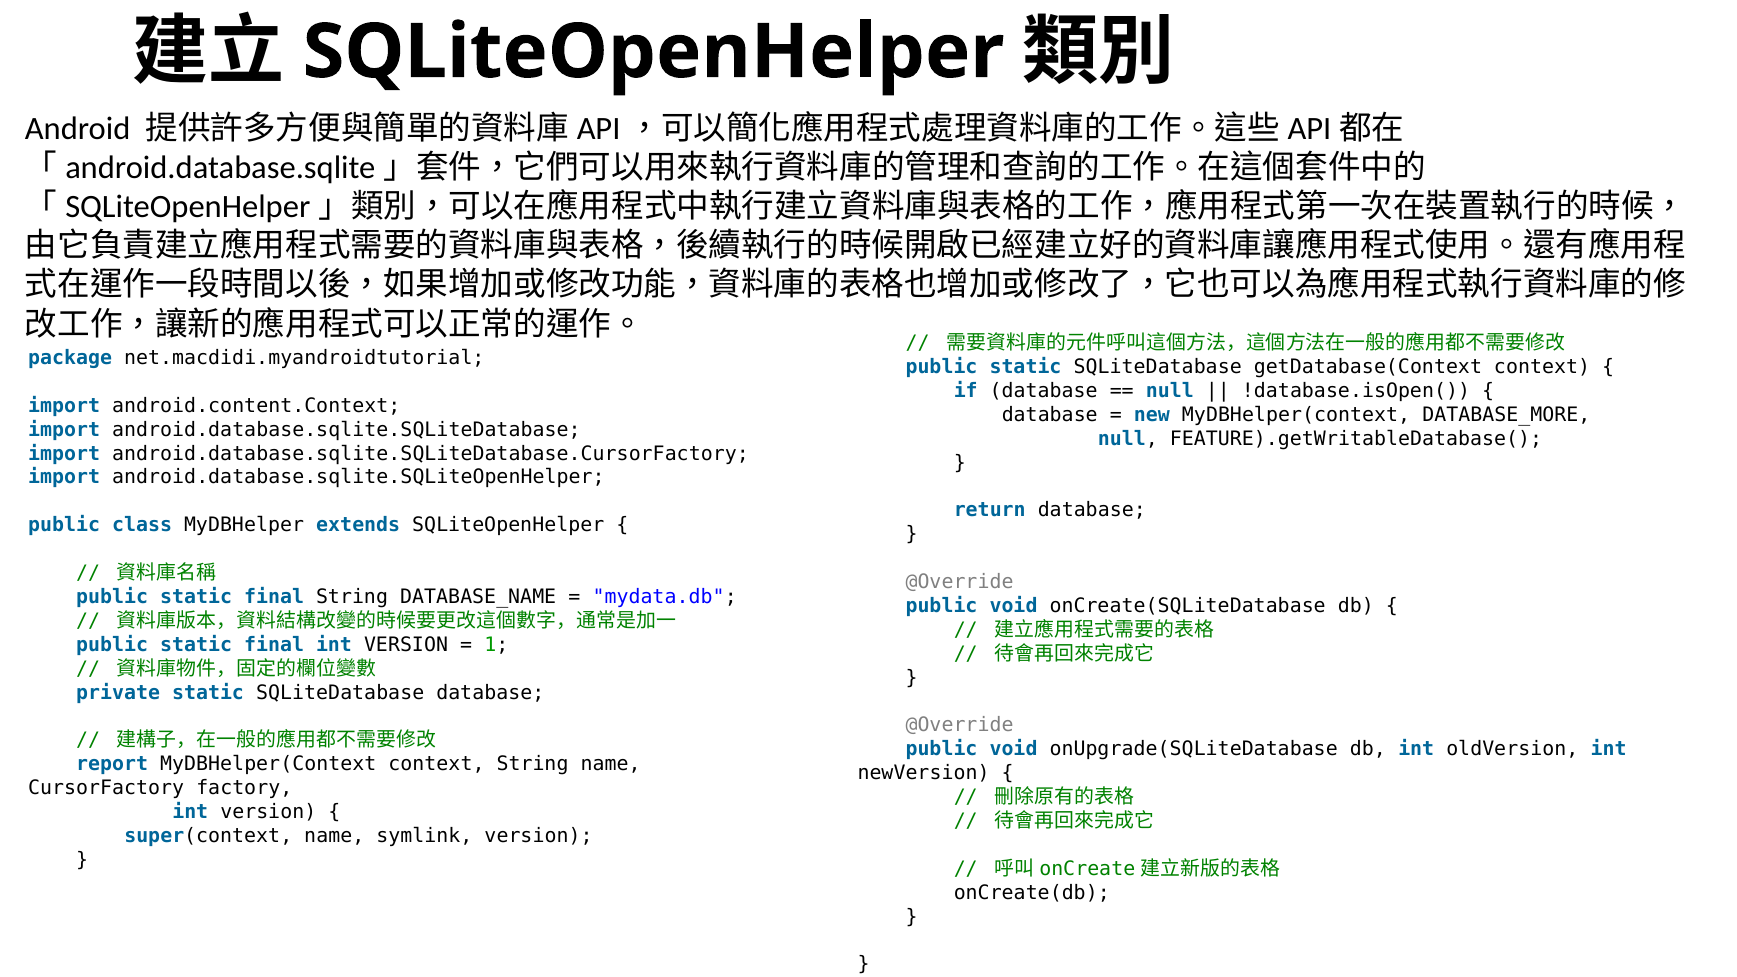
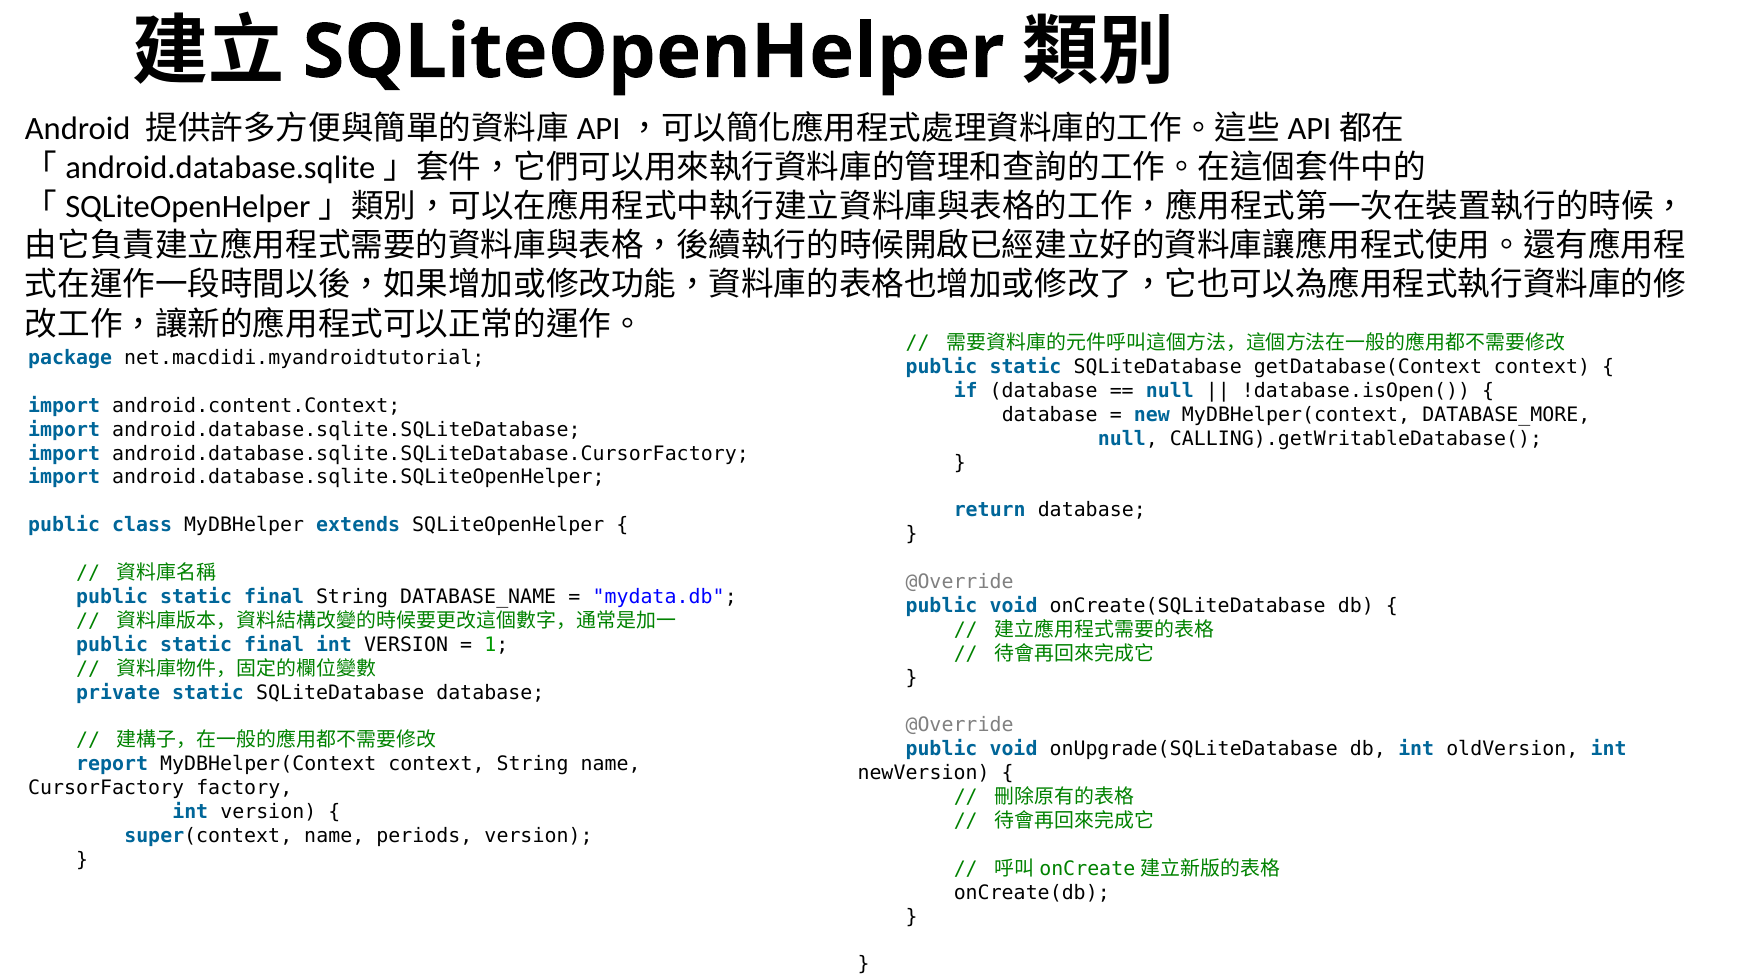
FEATURE).getWritableDatabase(: FEATURE).getWritableDatabase( -> CALLING).getWritableDatabase( (1356, 439)
symlink: symlink -> periods (424, 836)
